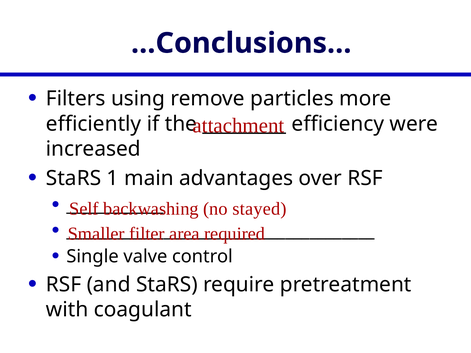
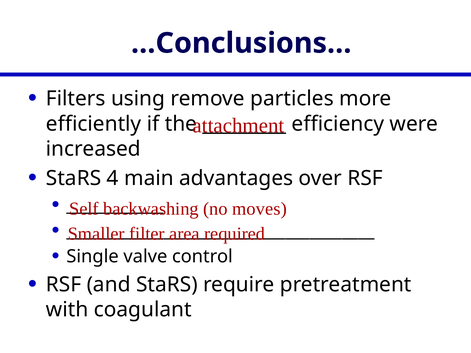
1: 1 -> 4 (113, 178)
stayed: stayed -> moves (259, 209)
